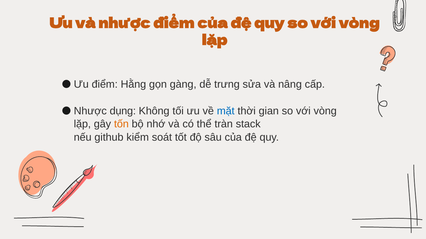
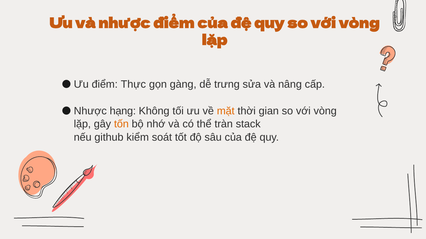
Hằng: Hằng -> Thực (133, 85)
dụng: dụng -> hạng (123, 111)
mặt colour: blue -> orange (226, 111)
